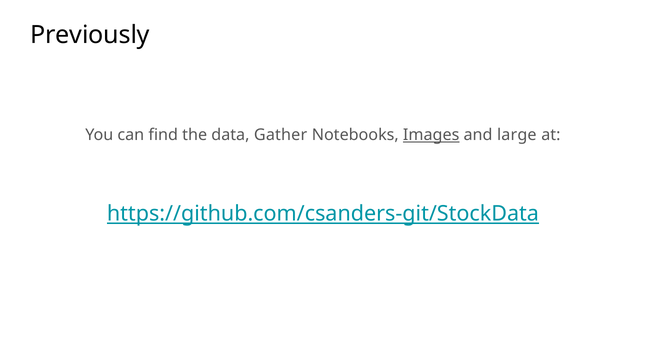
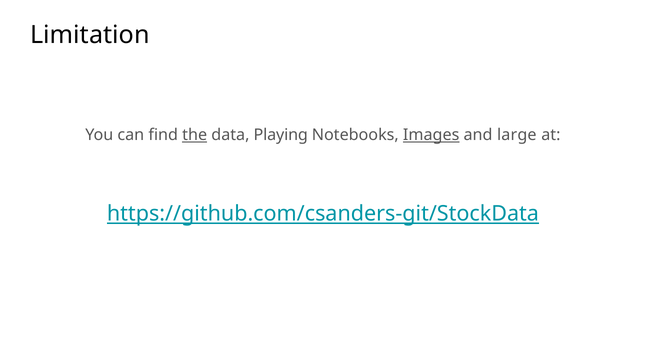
Previously: Previously -> Limitation (90, 35)
the underline: none -> present (195, 135)
Gather: Gather -> Playing (281, 135)
